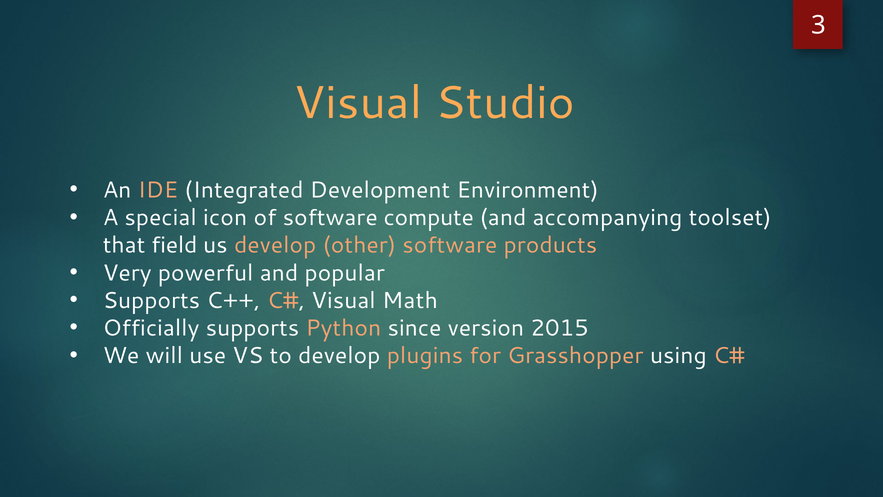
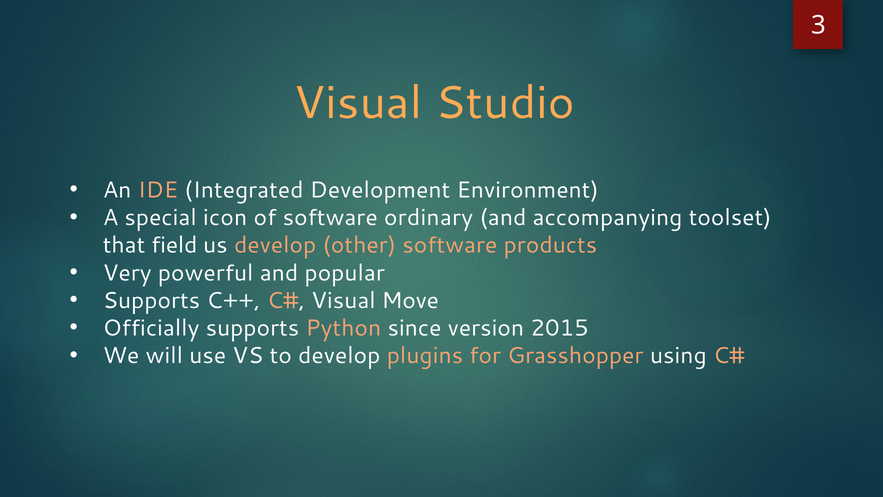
compute: compute -> ordinary (429, 218)
Math: Math -> Move (410, 300)
